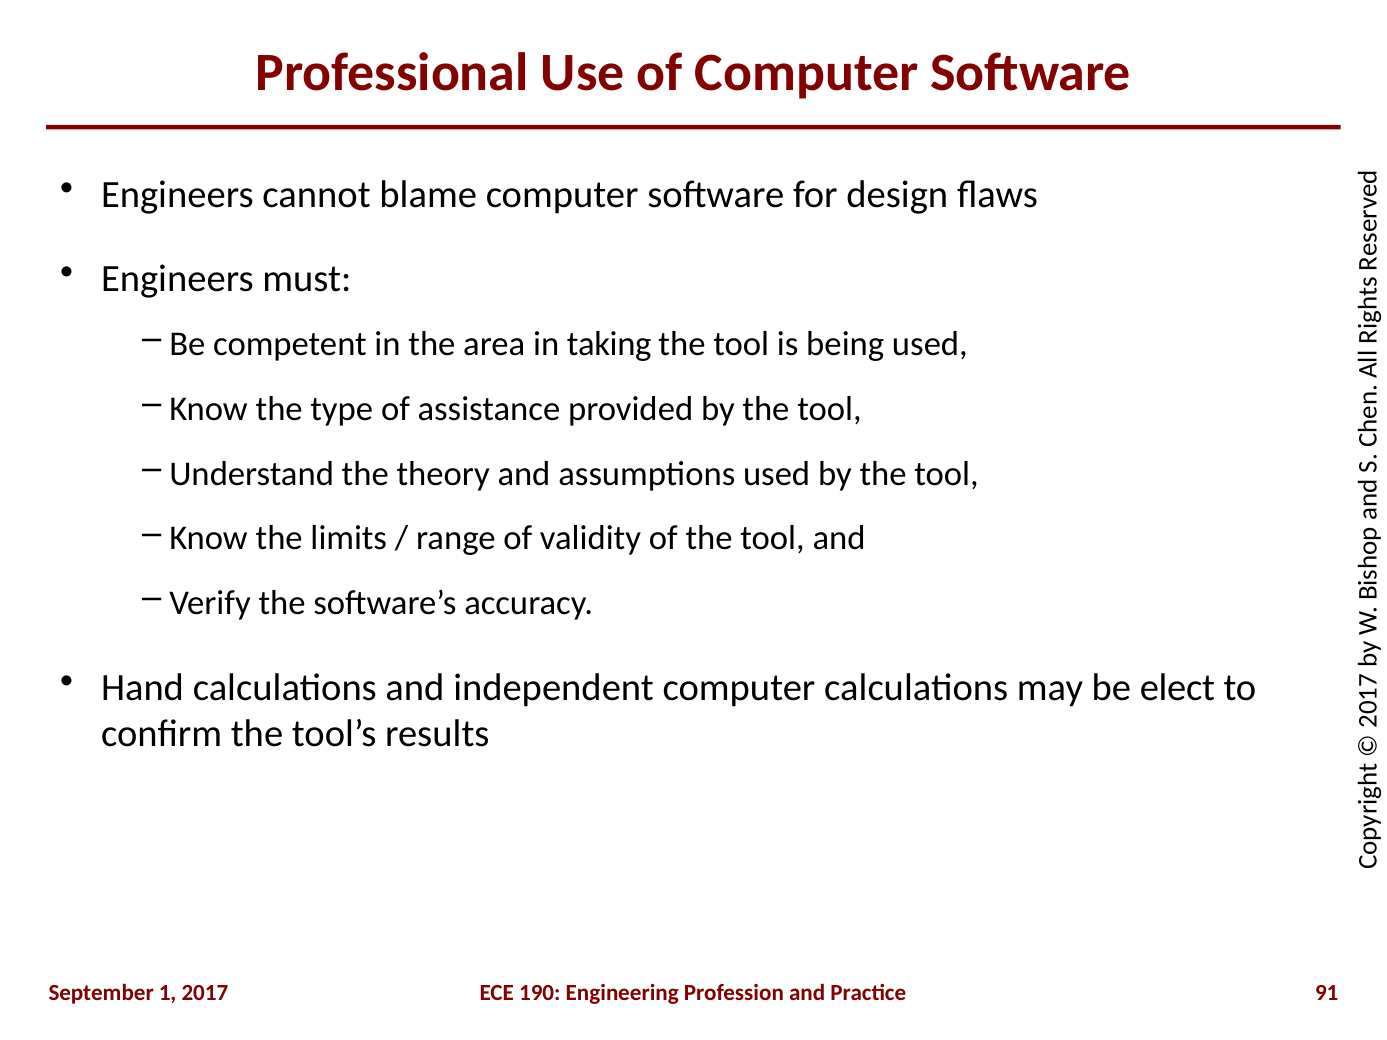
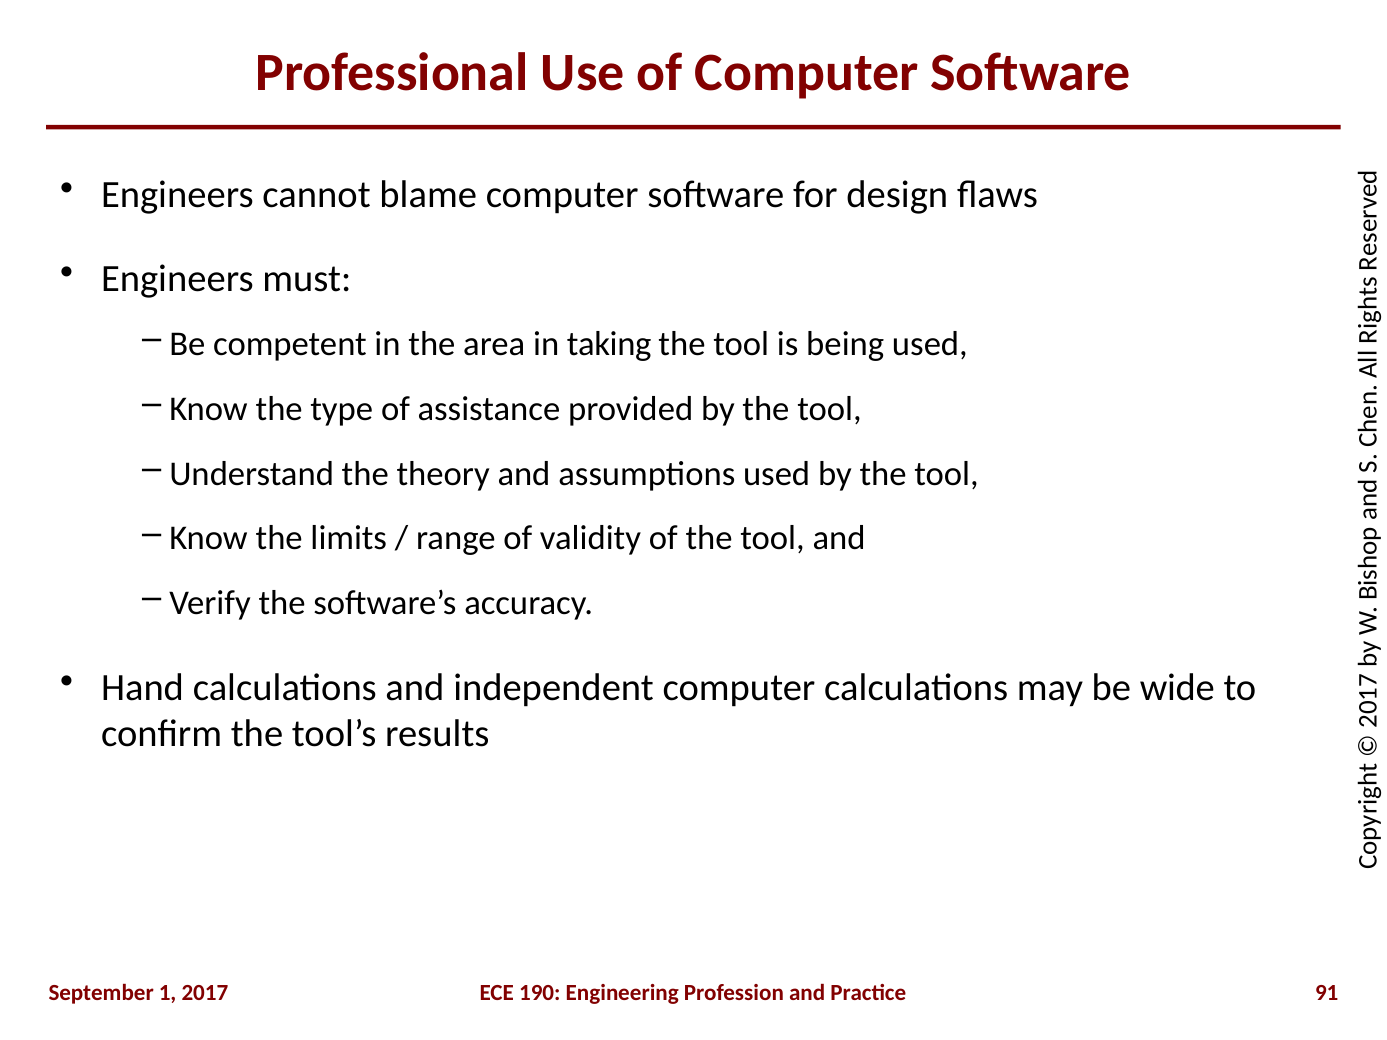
elect: elect -> wide (1177, 688)
